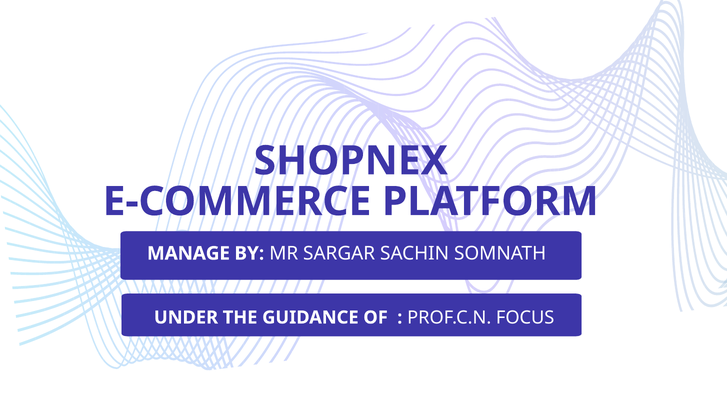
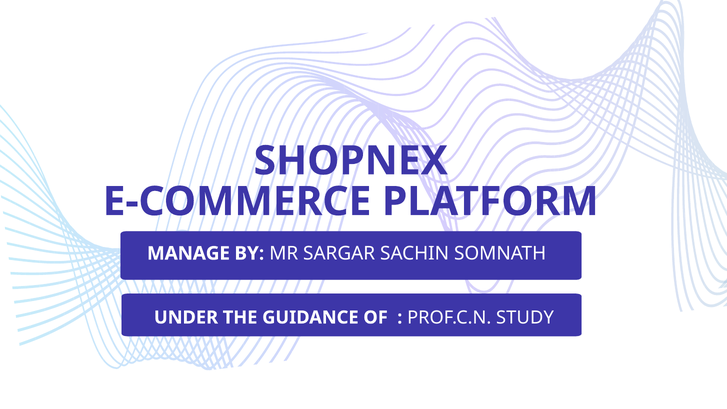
FOCUS: FOCUS -> STUDY (525, 317)
